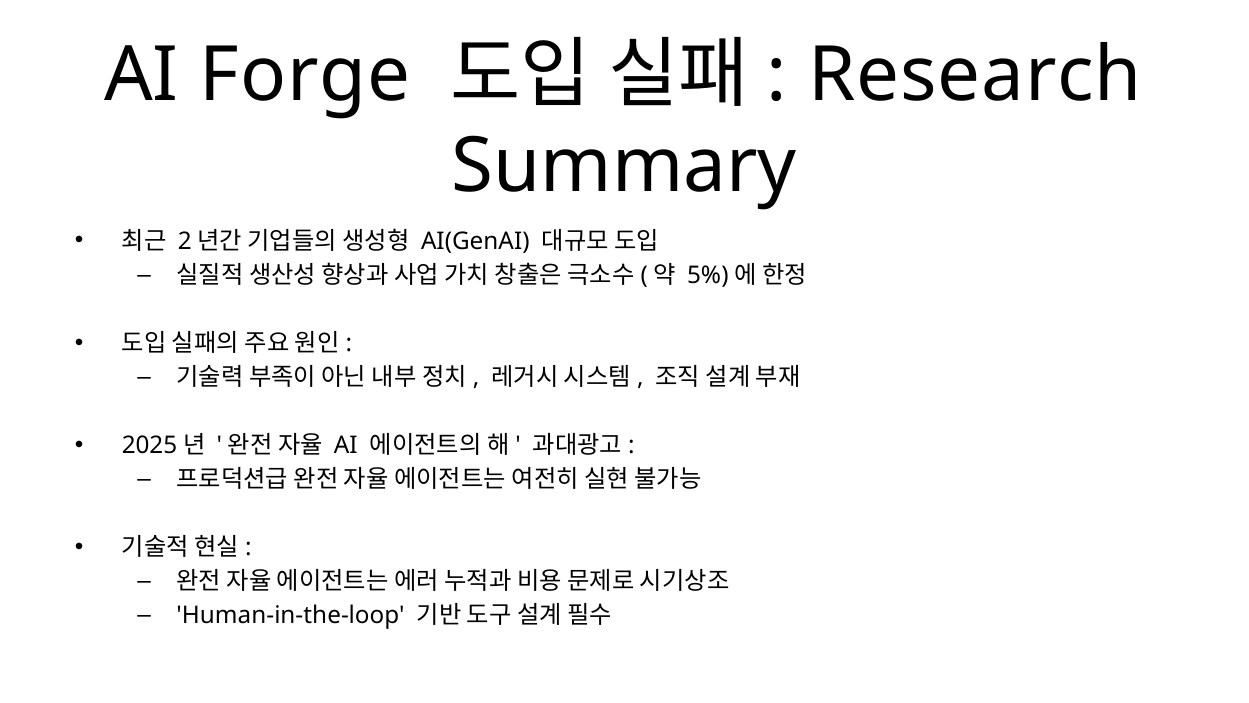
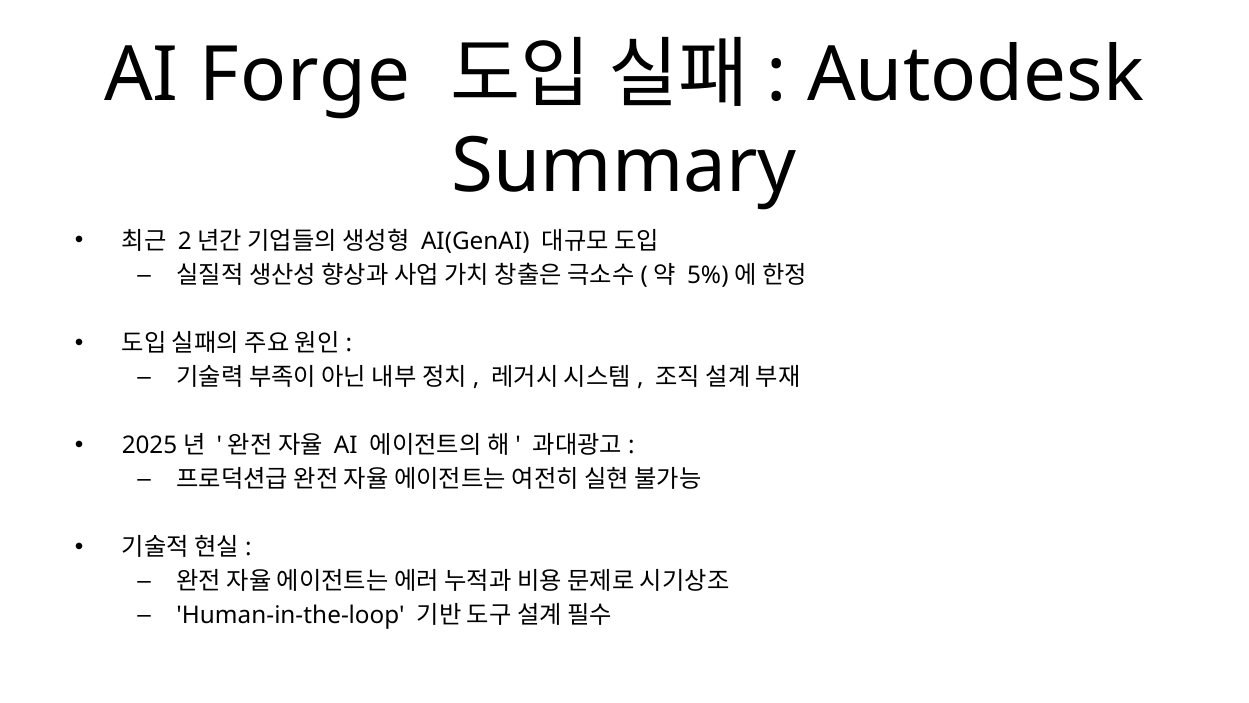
Research: Research -> Autodesk (976, 75)
